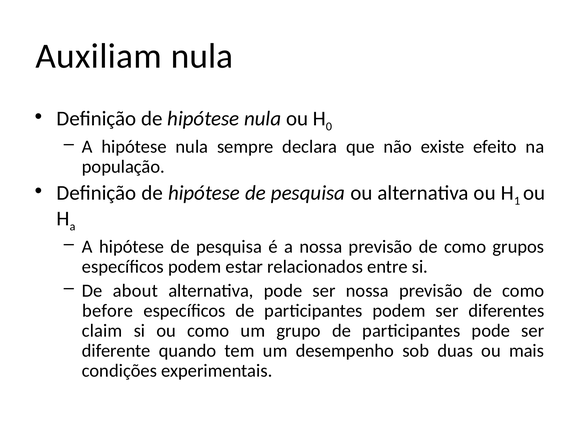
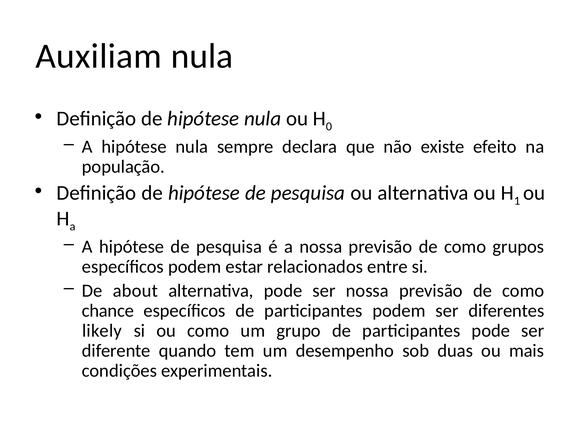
before: before -> chance (108, 311)
claim: claim -> likely (102, 331)
